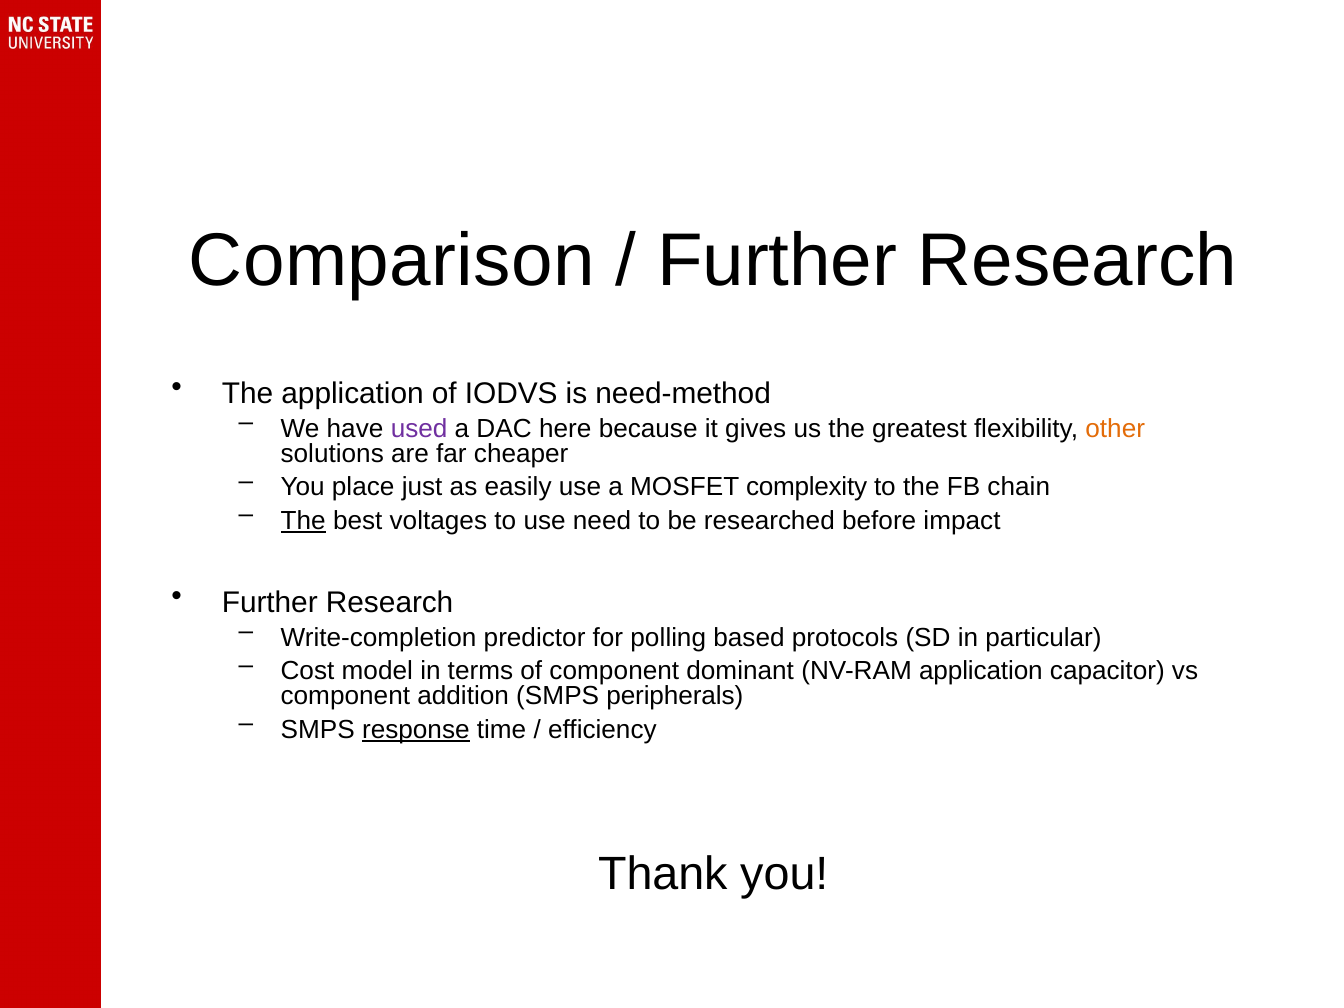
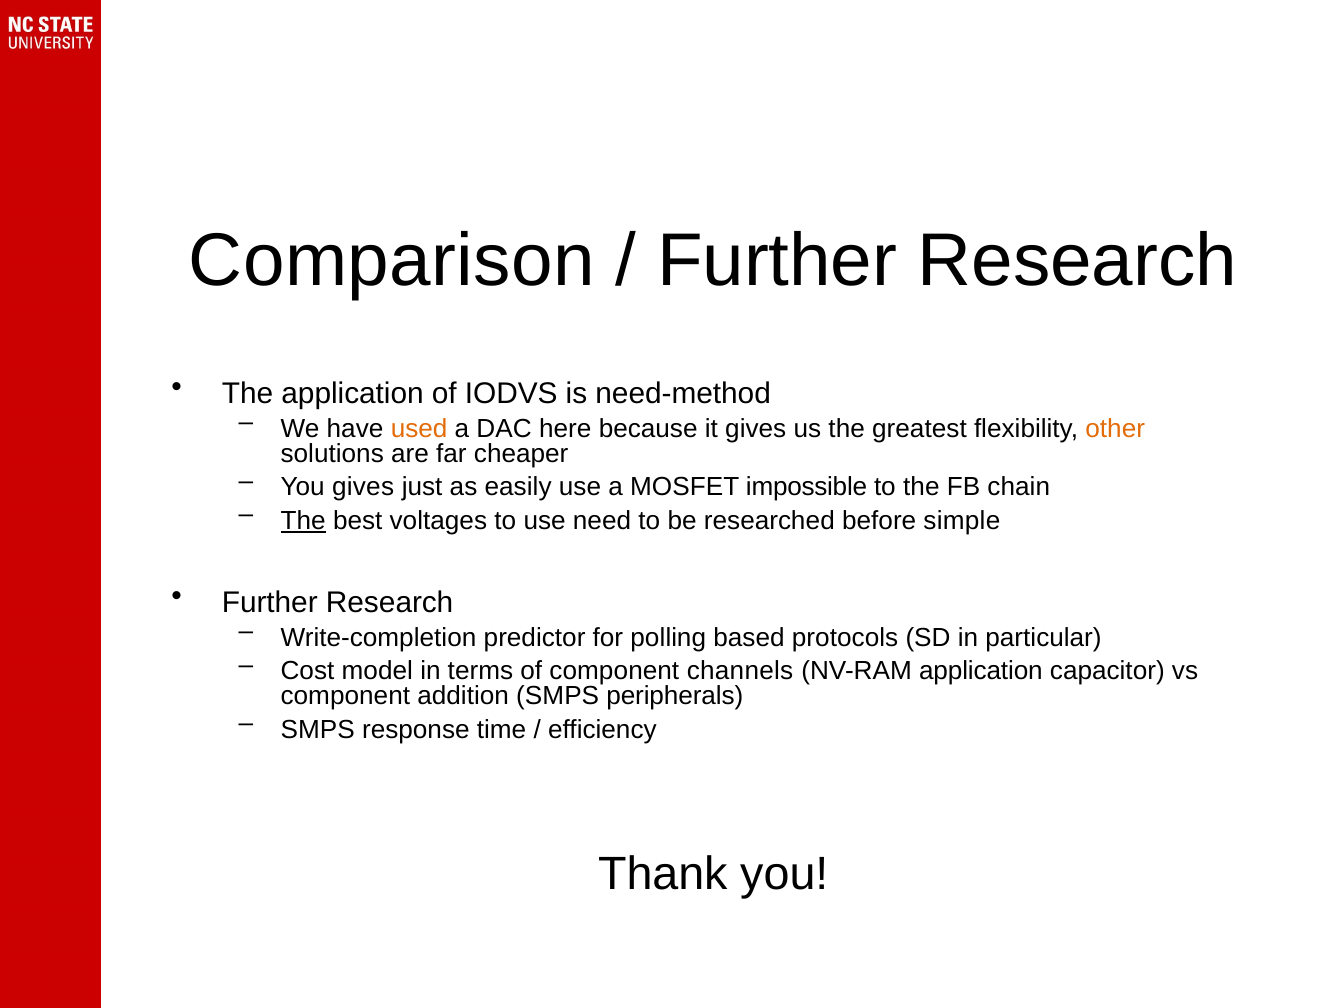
used colour: purple -> orange (419, 429)
You place: place -> gives (363, 487)
complexity: complexity -> impossible (807, 487)
impact: impact -> simple (962, 521)
dominant: dominant -> channels (740, 671)
response underline: present -> none (416, 730)
